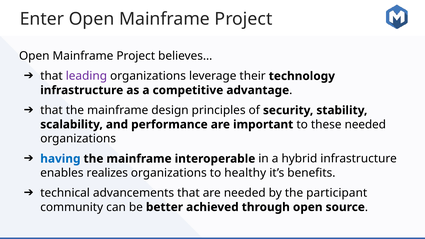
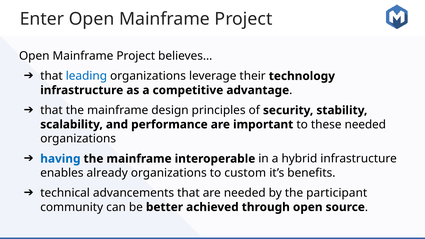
leading colour: purple -> blue (86, 76)
realizes: realizes -> already (107, 173)
healthy: healthy -> custom (245, 173)
